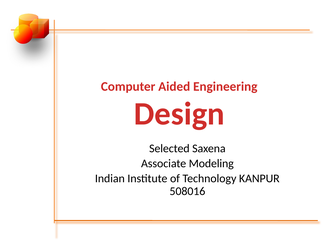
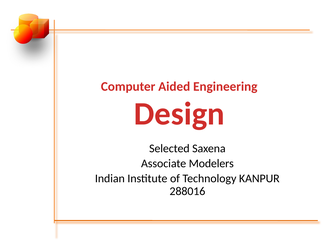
Modeling: Modeling -> Modelers (211, 163)
508016: 508016 -> 288016 (187, 191)
